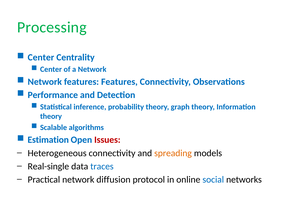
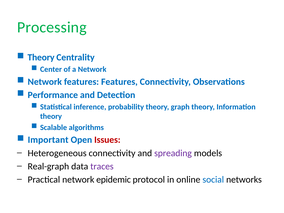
Center: Center -> Theory (41, 57)
Estimation: Estimation -> Important (48, 140)
spreading colour: orange -> purple (173, 153)
Real-single: Real-single -> Real-graph (48, 166)
traces colour: blue -> purple (102, 166)
diffusion: diffusion -> epidemic (114, 180)
